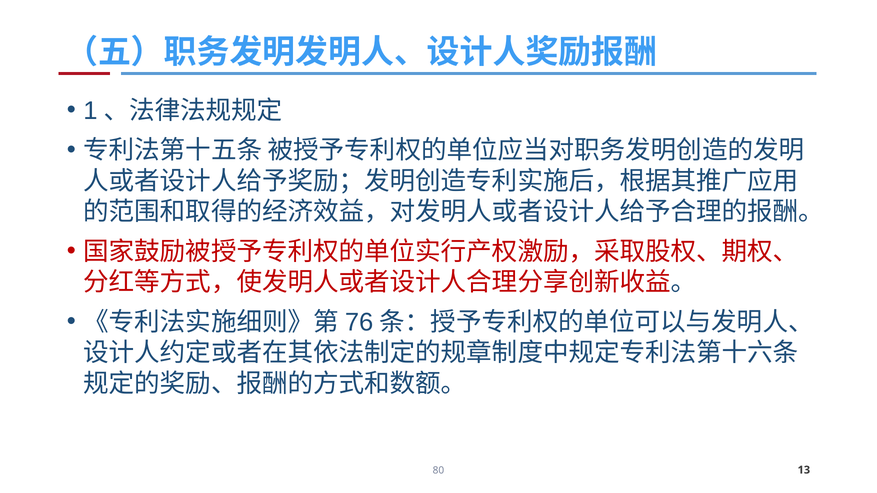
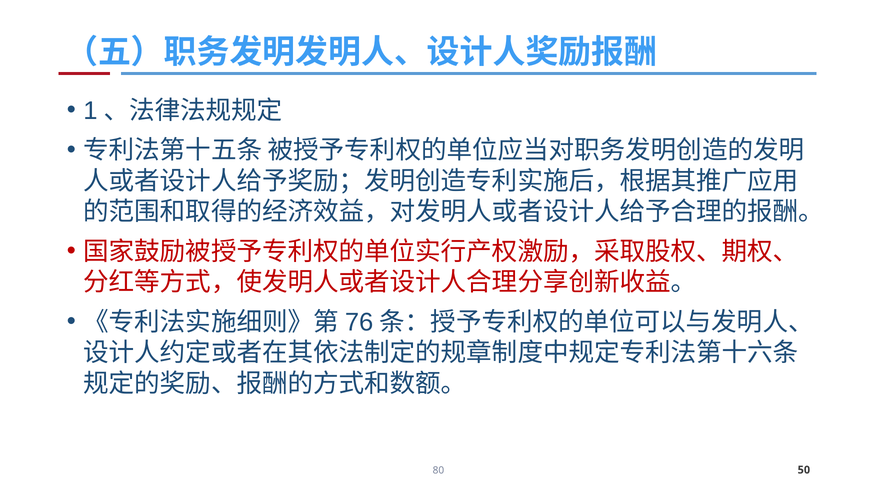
13: 13 -> 50 (804, 470)
